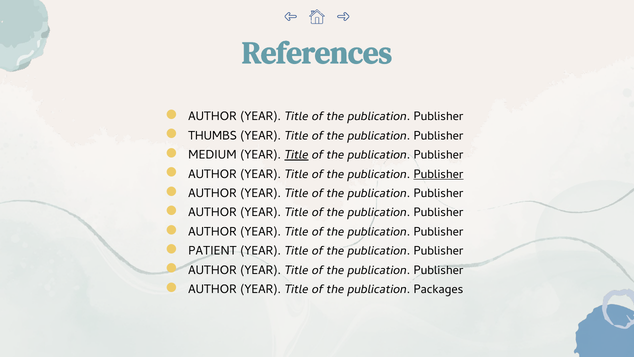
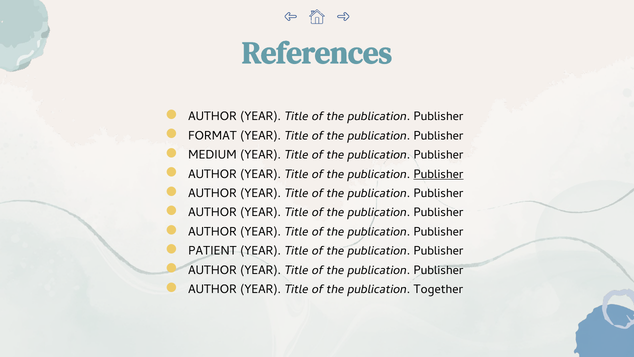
THUMBS: THUMBS -> FORMAT (212, 135)
Title underline: present -> none (296, 155)
Packages: Packages -> Together (438, 289)
